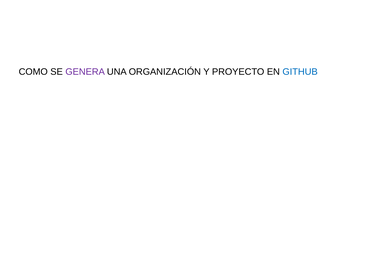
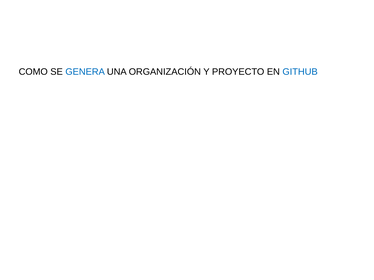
GENERA colour: purple -> blue (85, 72)
